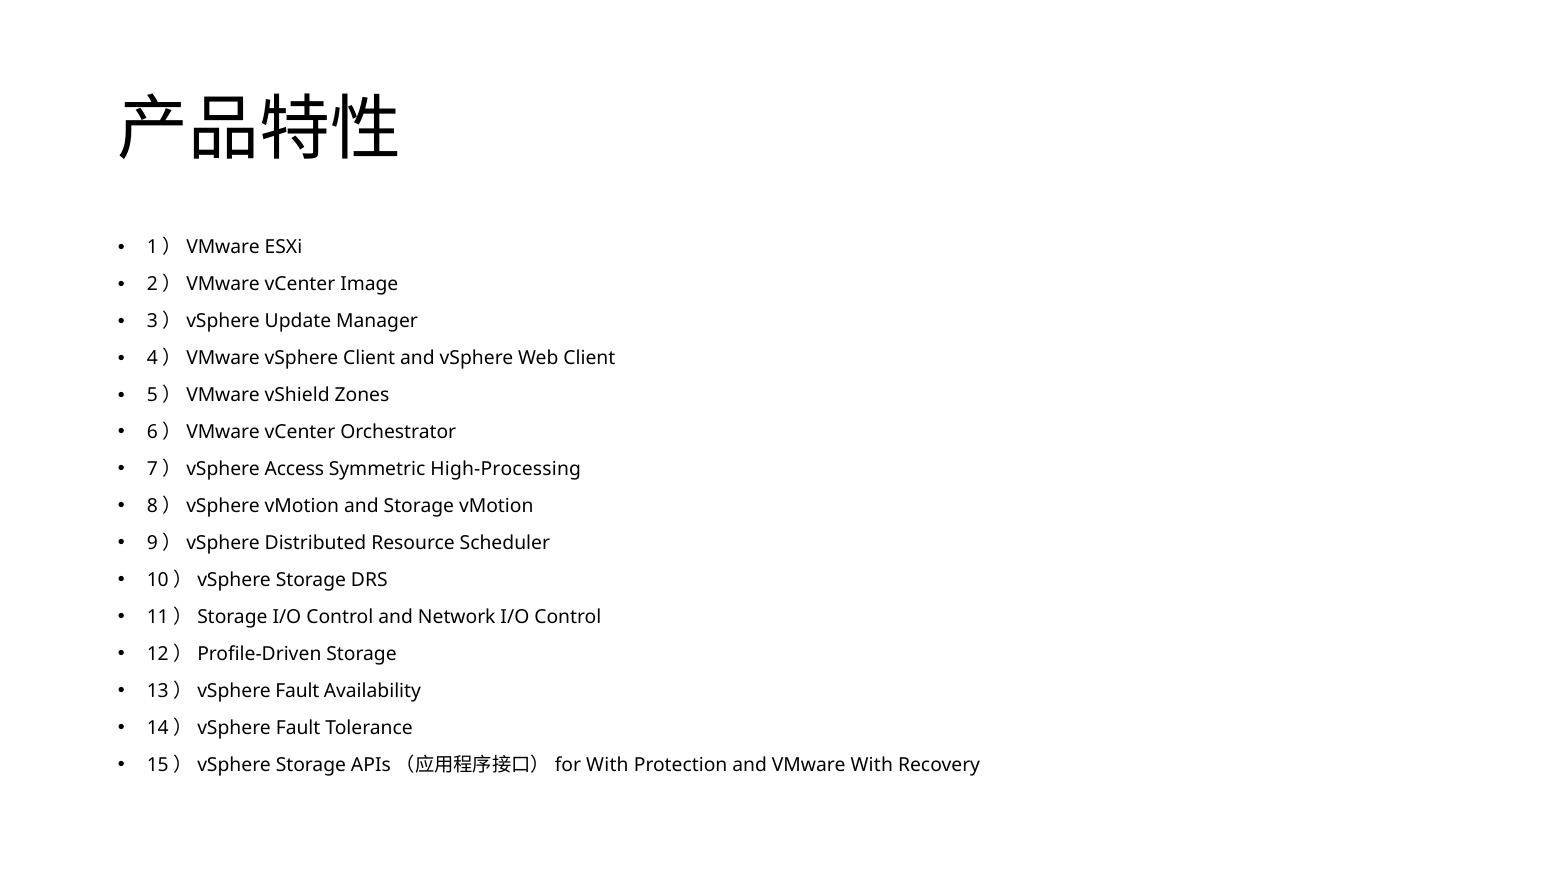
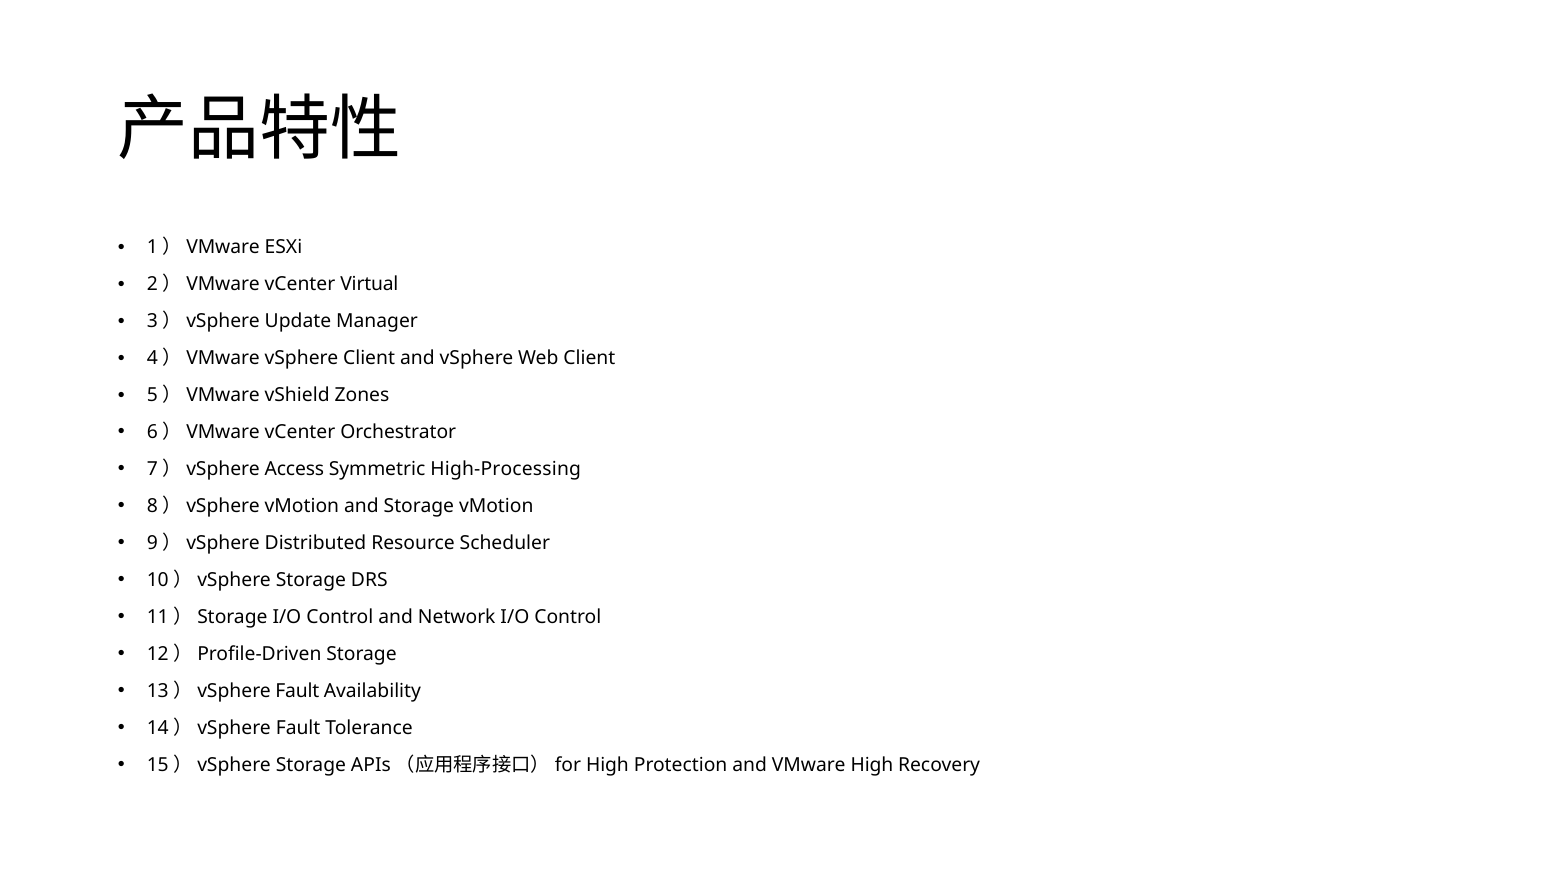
Image: Image -> Virtual (369, 284)
With: With -> High (608, 765)
VMware With: With -> High (872, 765)
